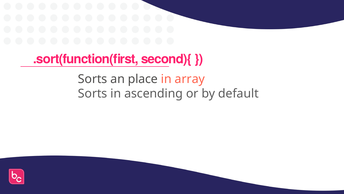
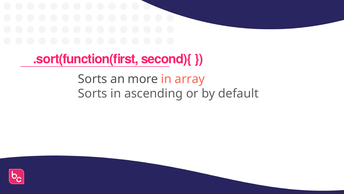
place: place -> more (143, 79)
